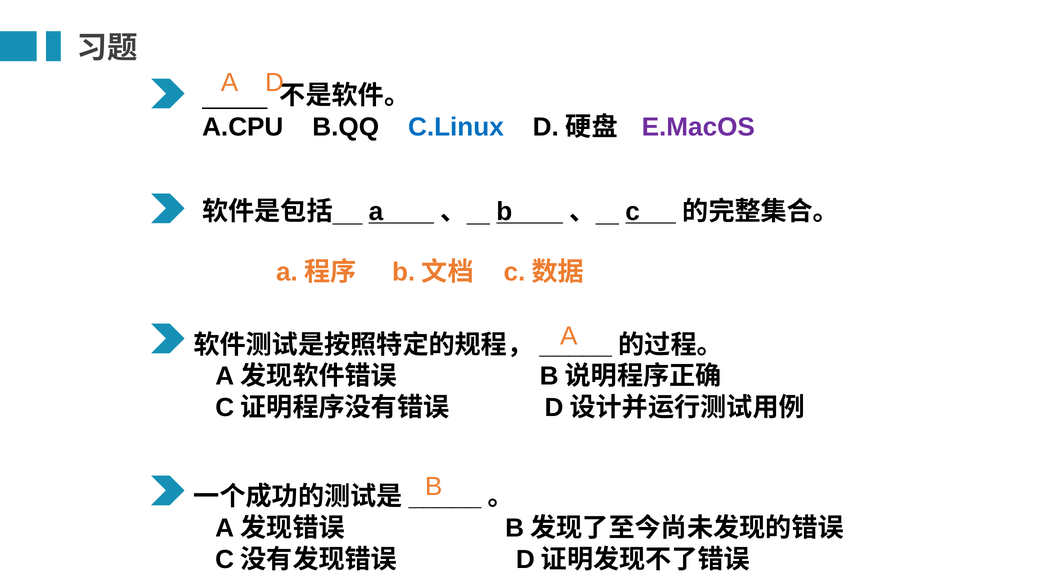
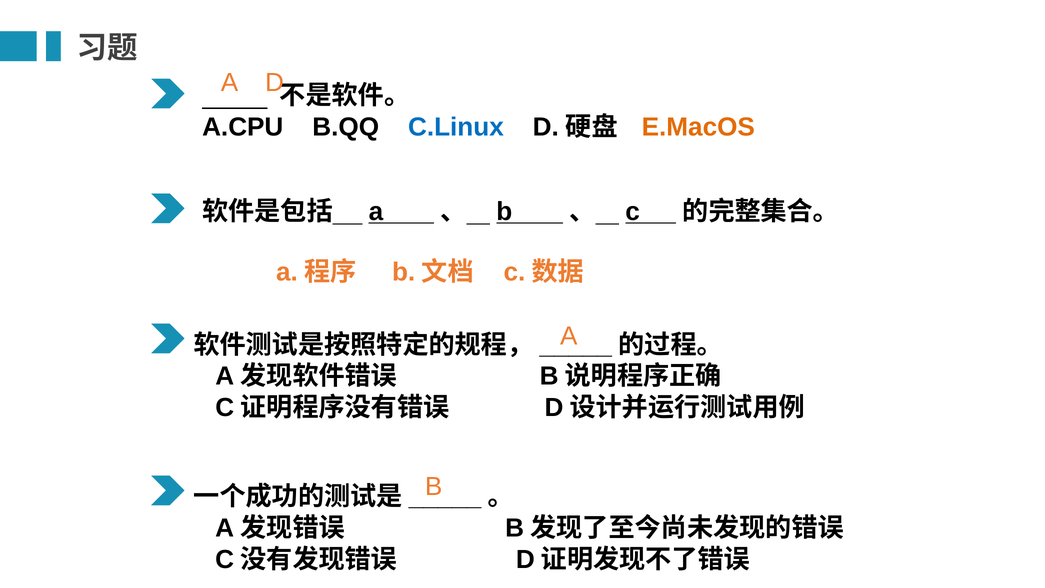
E.MacOS colour: purple -> orange (698, 127)
